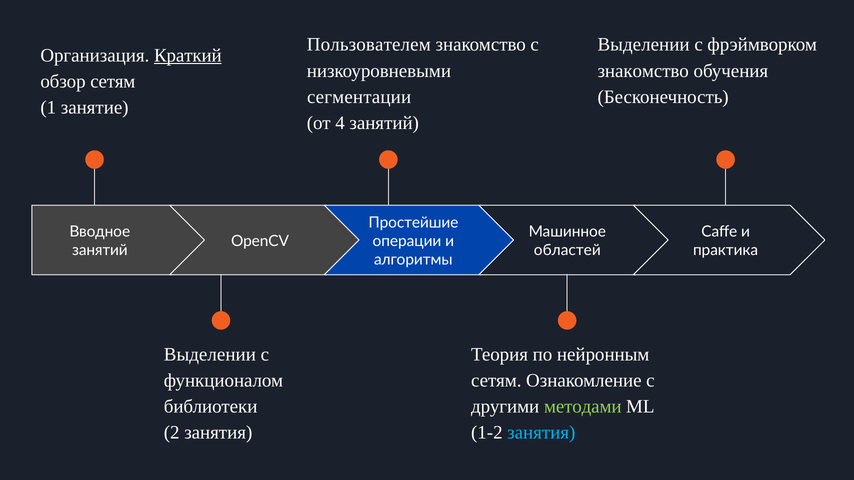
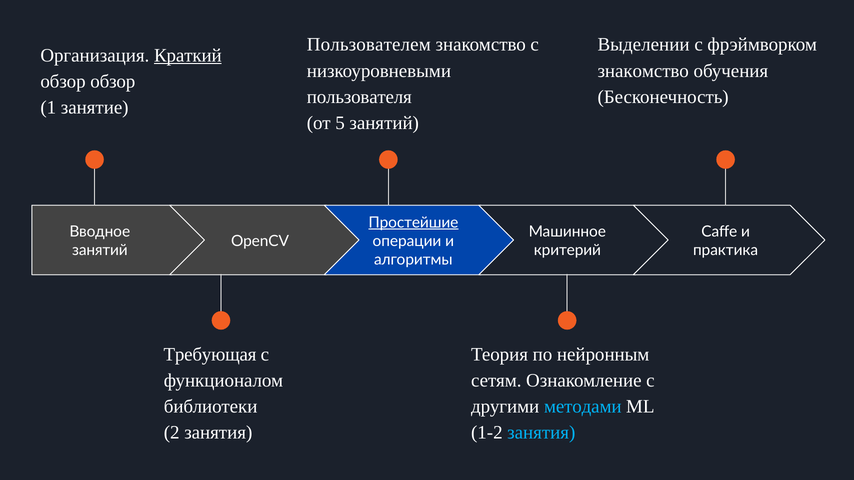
обзор сетям: сетям -> обзор (113, 82)
сегментации: сегментации -> пользователя (359, 97)
4: 4 -> 5 (340, 123)
Простейшие underline: none -> present (413, 223)
областей: областей -> критерий (567, 251)
Выделении: Выделении -> Требующая (210, 355)
методами colour: light green -> light blue (583, 407)
